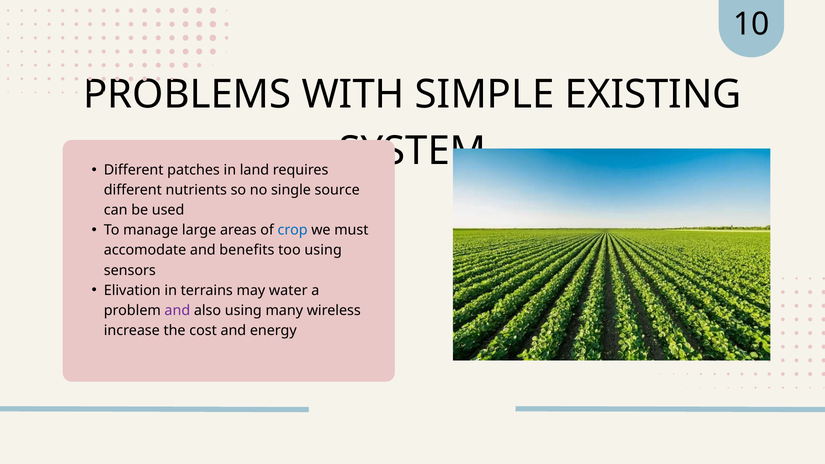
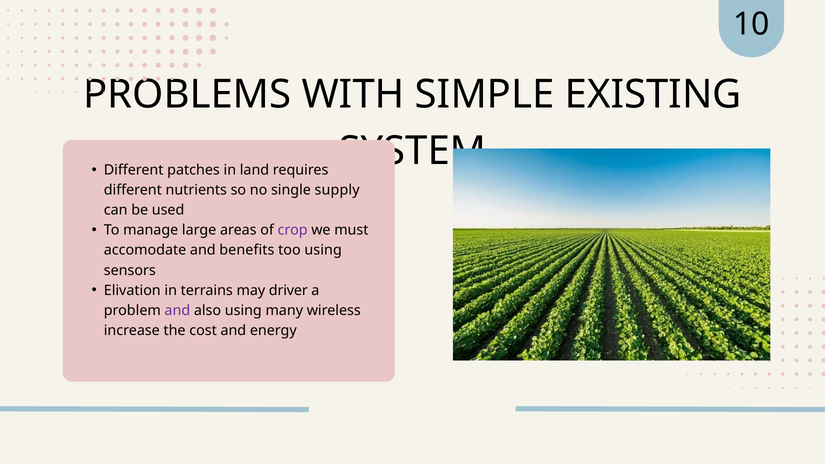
source: source -> supply (337, 190)
crop colour: blue -> purple (293, 230)
water: water -> driver (288, 290)
